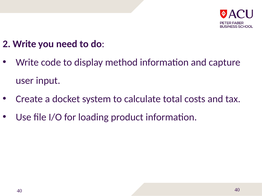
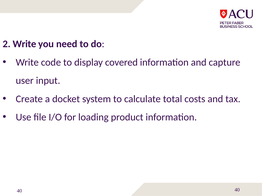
method: method -> covered (121, 62)
